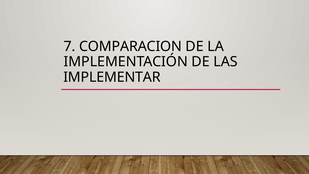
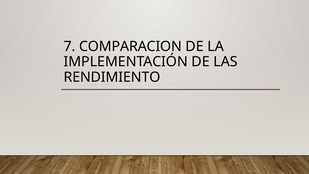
IMPLEMENTAR: IMPLEMENTAR -> RENDIMIENTO (112, 77)
